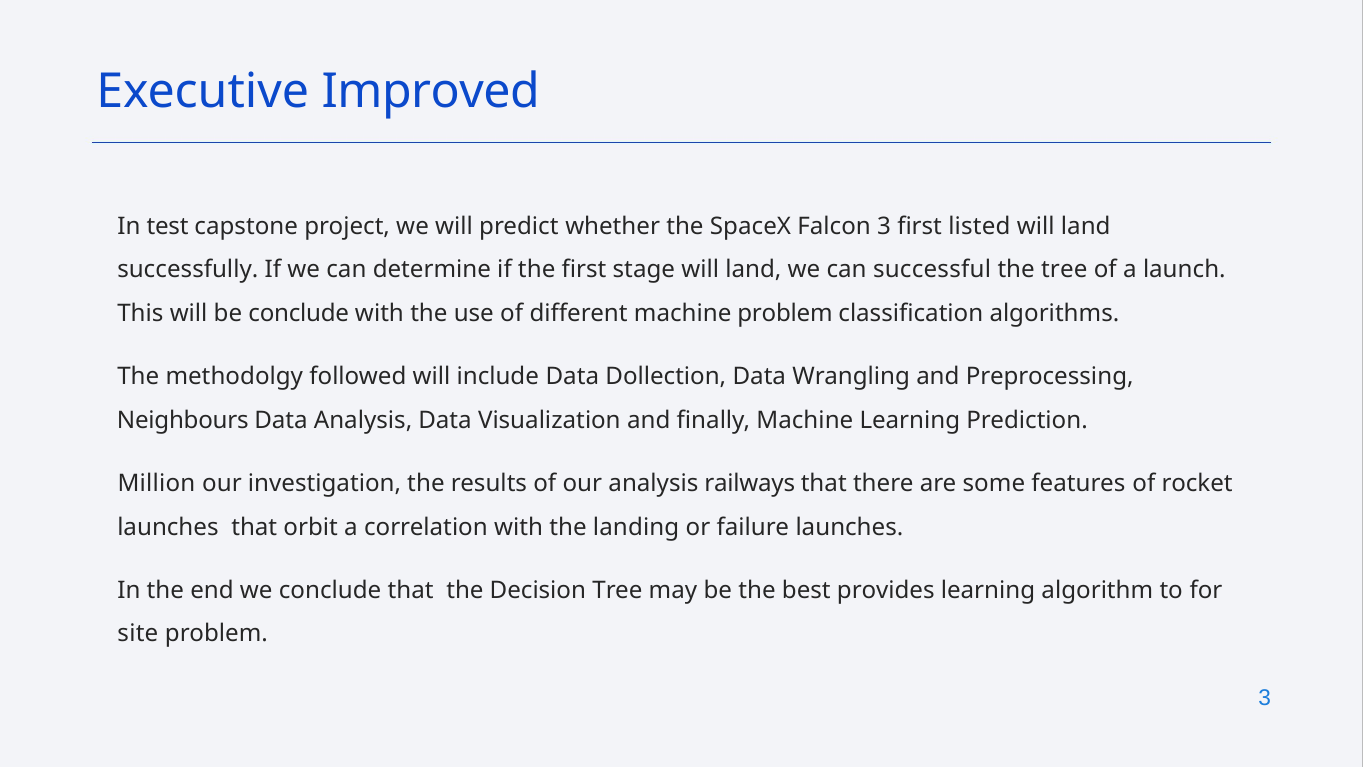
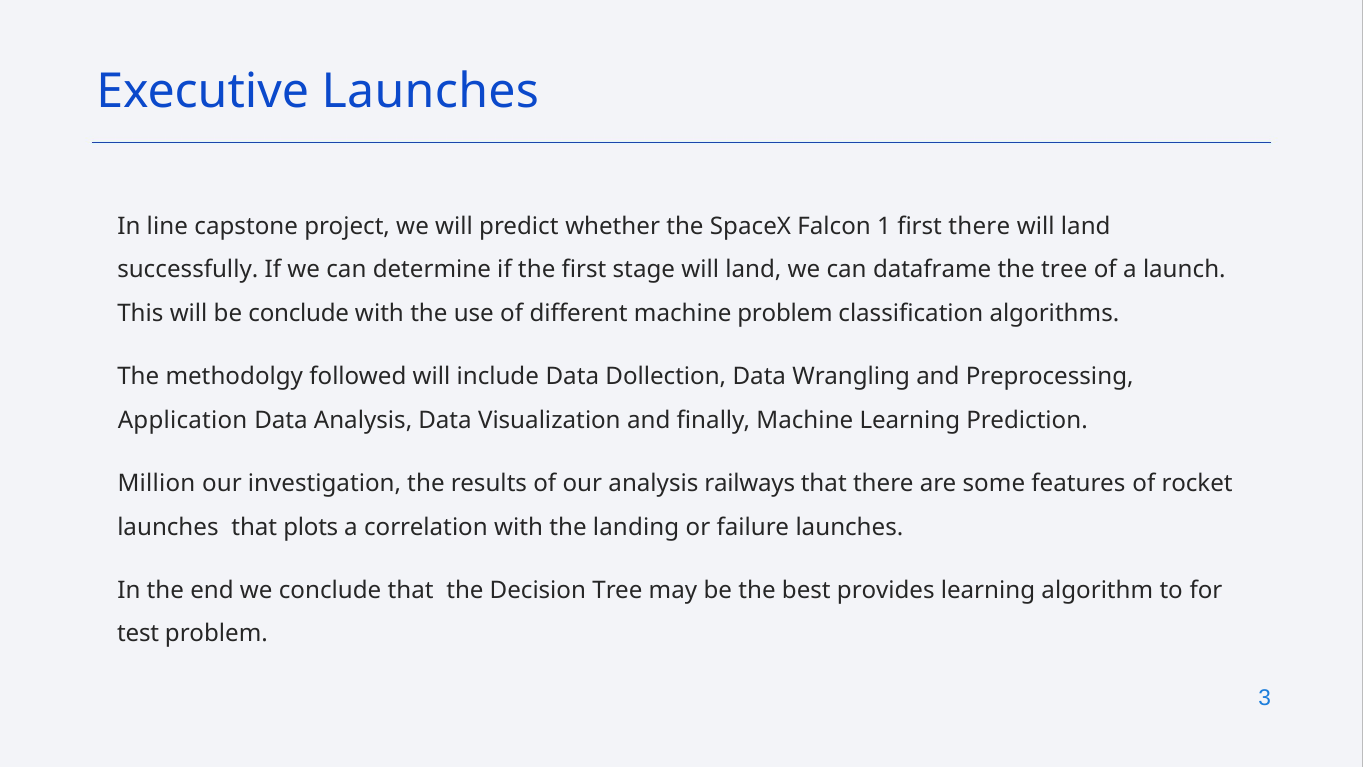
Executive Improved: Improved -> Launches (430, 91)
test: test -> line (167, 226)
Falcon 3: 3 -> 1 (884, 226)
first listed: listed -> there (979, 226)
successful: successful -> dataframe (932, 270)
Neighbours: Neighbours -> Application (183, 420)
orbit: orbit -> plots (311, 527)
site: site -> test (138, 634)
